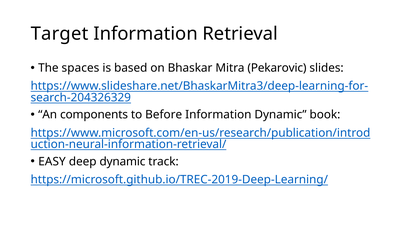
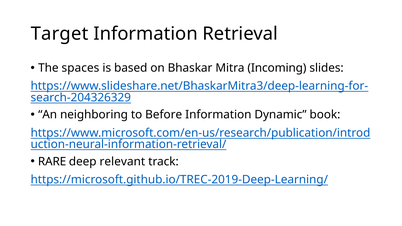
Pekarovic: Pekarovic -> Incoming (277, 68)
components: components -> neighboring (94, 115)
EASY: EASY -> RARE (52, 162)
deep dynamic: dynamic -> relevant (122, 162)
